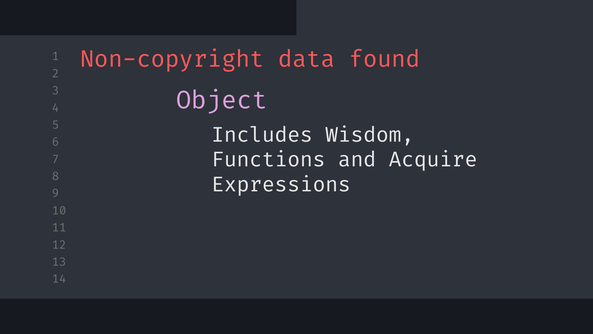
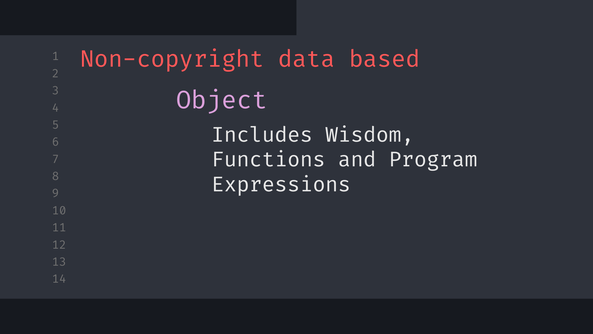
found: found -> based (385, 59)
Acquire: Acquire -> Program (433, 160)
